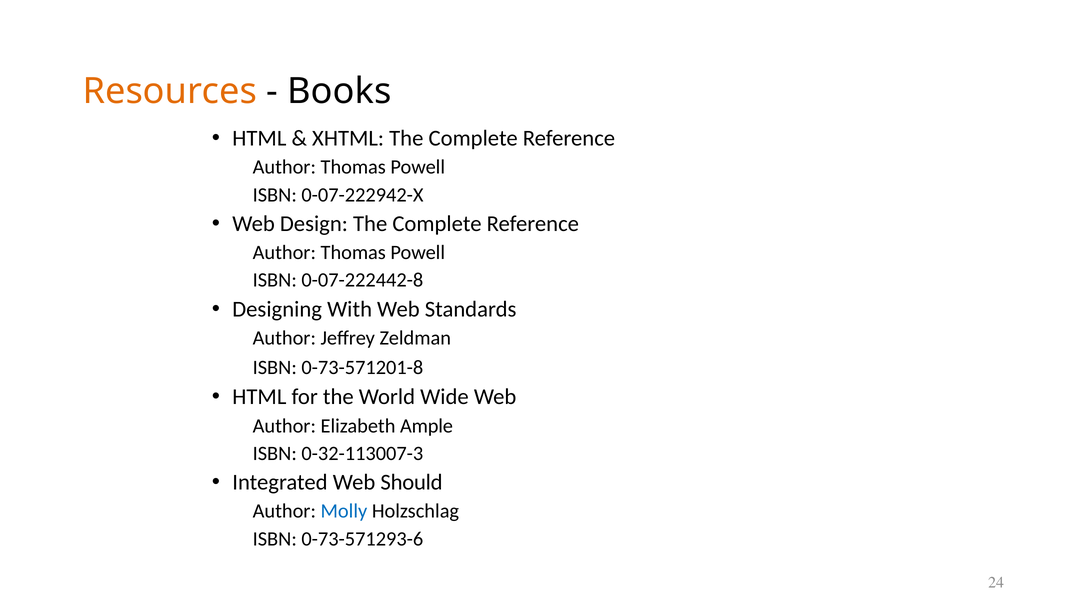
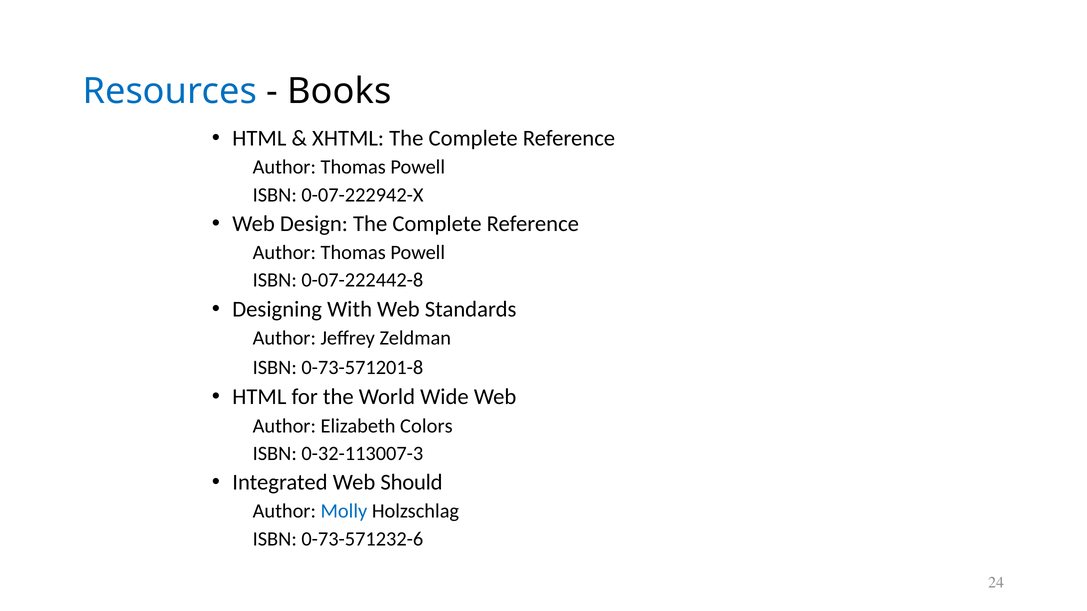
Resources colour: orange -> blue (170, 91)
Ample: Ample -> Colors (426, 426)
0-73-571293-6: 0-73-571293-6 -> 0-73-571232-6 (362, 539)
